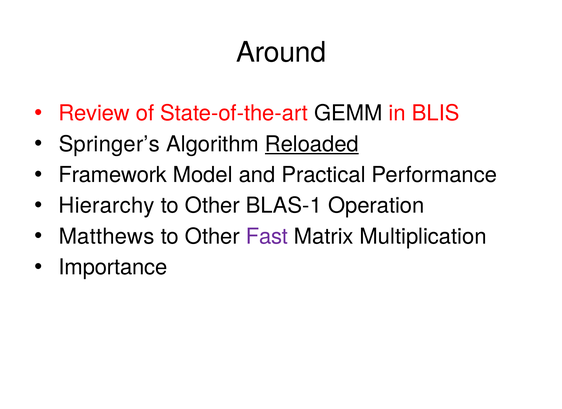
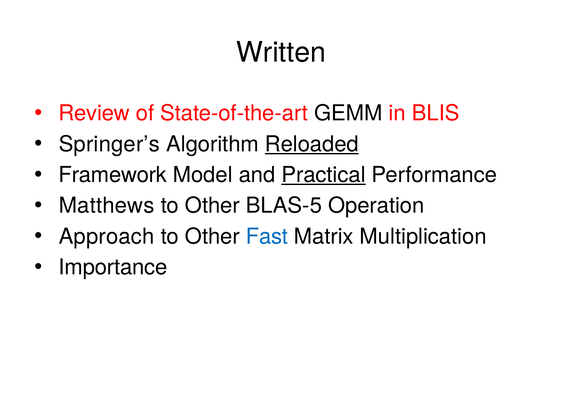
Around: Around -> Written (281, 52)
Practical underline: none -> present (323, 175)
Hierarchy: Hierarchy -> Matthews (107, 206)
BLAS-1: BLAS-1 -> BLAS-5 (284, 206)
Matthews: Matthews -> Approach (107, 236)
Fast colour: purple -> blue (267, 236)
